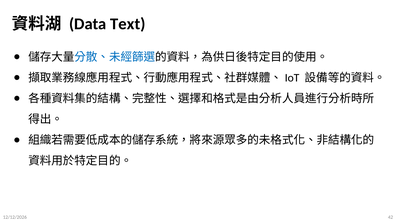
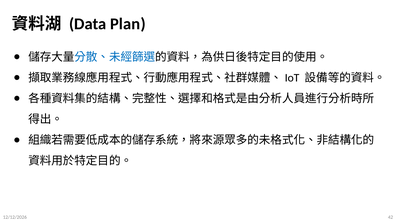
Text: Text -> Plan (128, 24)
